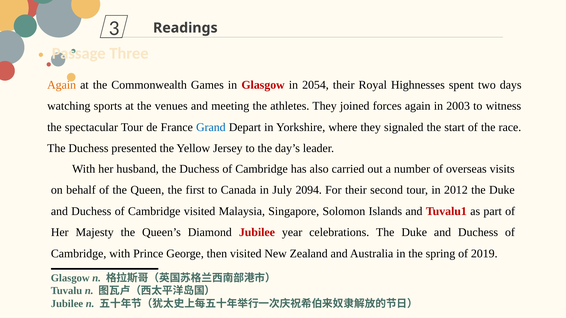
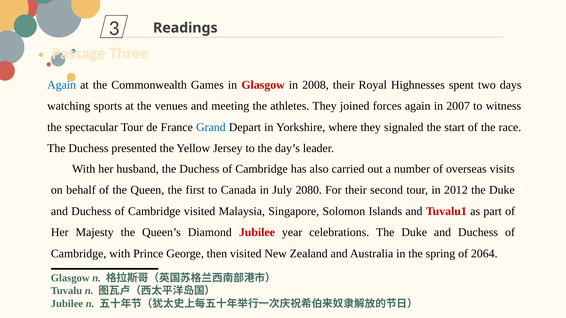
Again colour: orange -> blue (62, 85)
2054: 2054 -> 2008 (315, 85)
2003: 2003 -> 2007 (458, 106)
2094: 2094 -> 2080 (309, 190)
2019: 2019 -> 2064 (484, 254)
